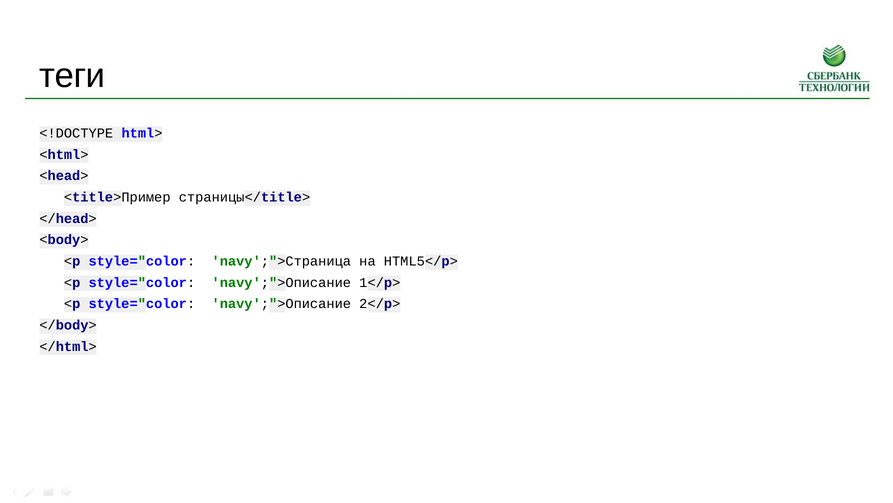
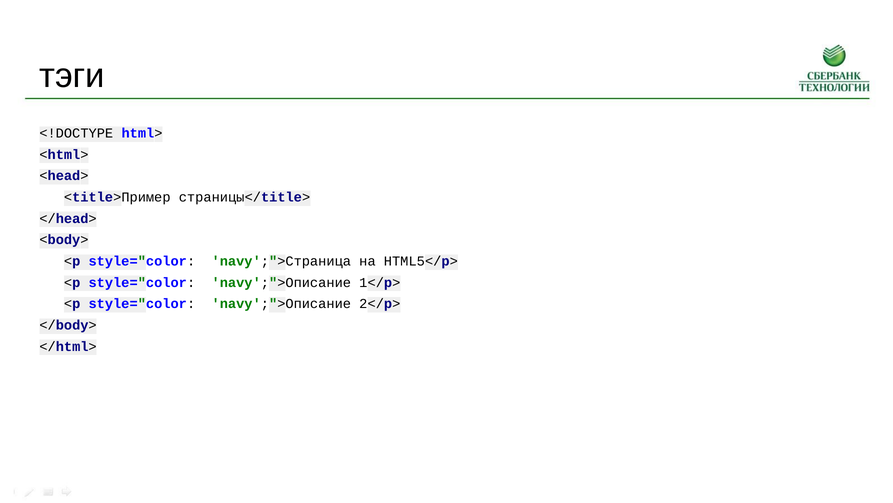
теги: теги -> тэги (72, 76)
